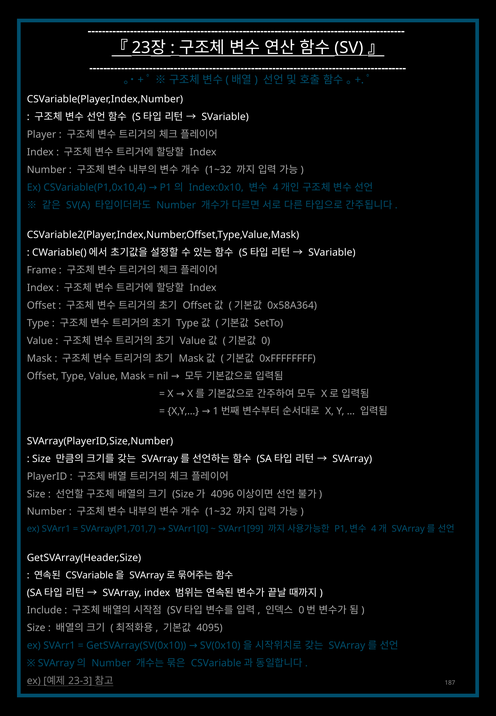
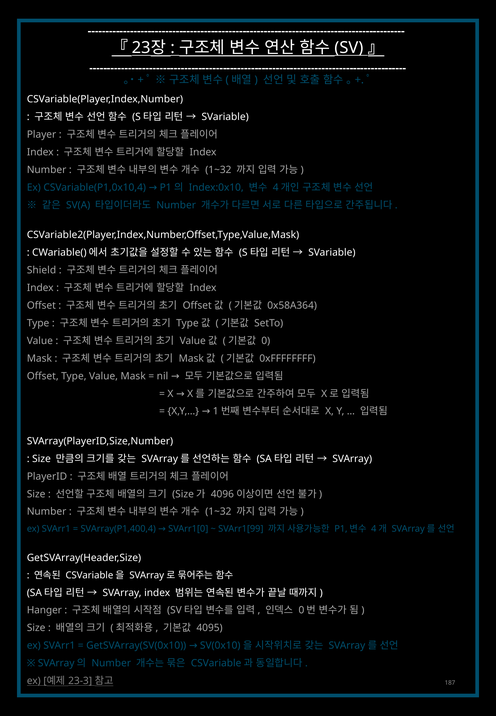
Frame: Frame -> Shield (41, 270)
SVArray(P1,701,7: SVArray(P1,701,7 -> SVArray(P1,400,4 (118, 529)
Include: Include -> Hanger (44, 611)
